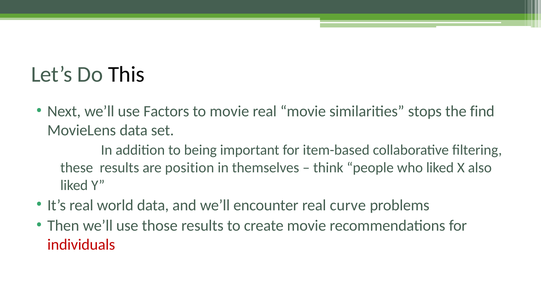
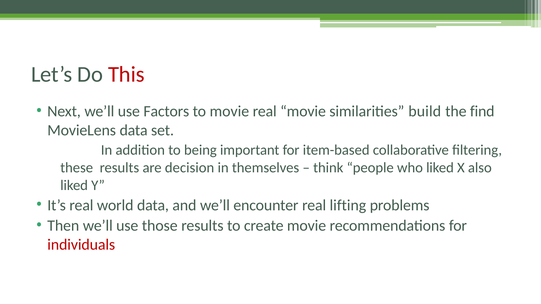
This colour: black -> red (126, 75)
stops: stops -> build (425, 111)
position: position -> decision (190, 168)
curve: curve -> lifting (348, 205)
